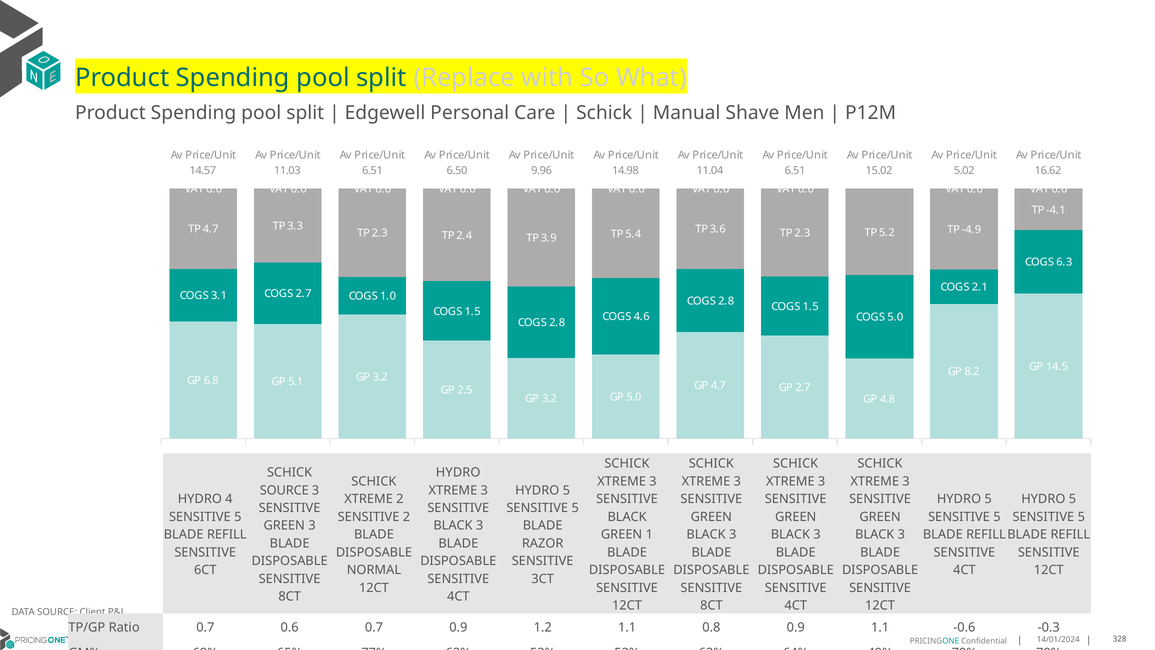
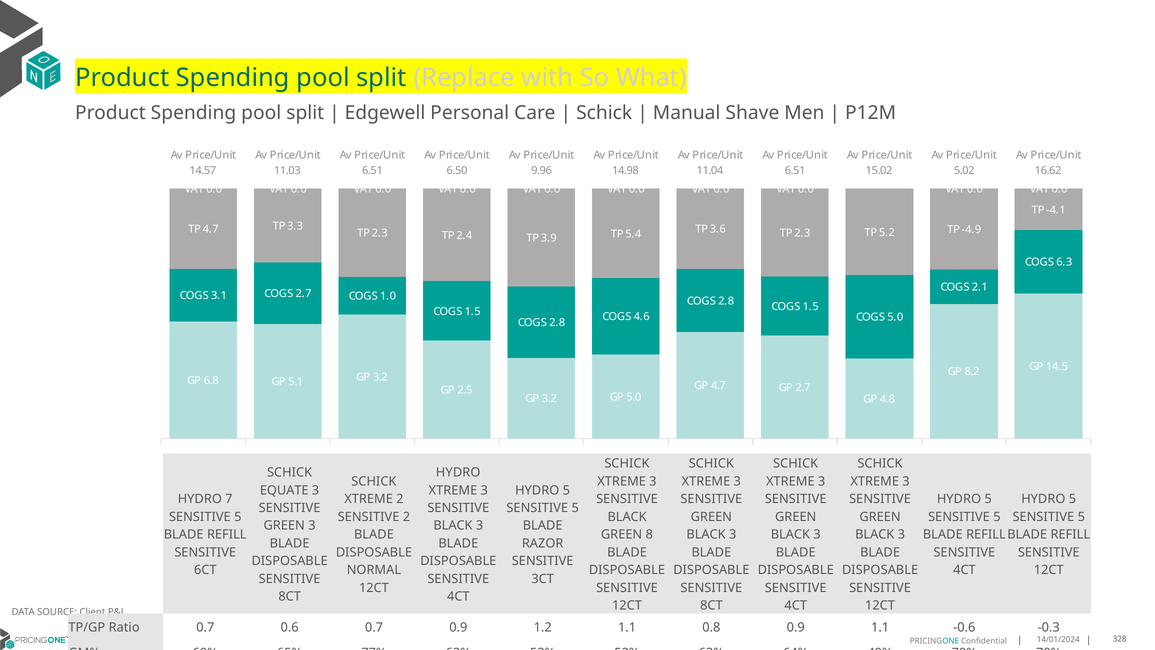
SOURCE: SOURCE -> EQUATE (284, 490)
4: 4 -> 7 (229, 499)
1: 1 -> 8 (649, 534)
